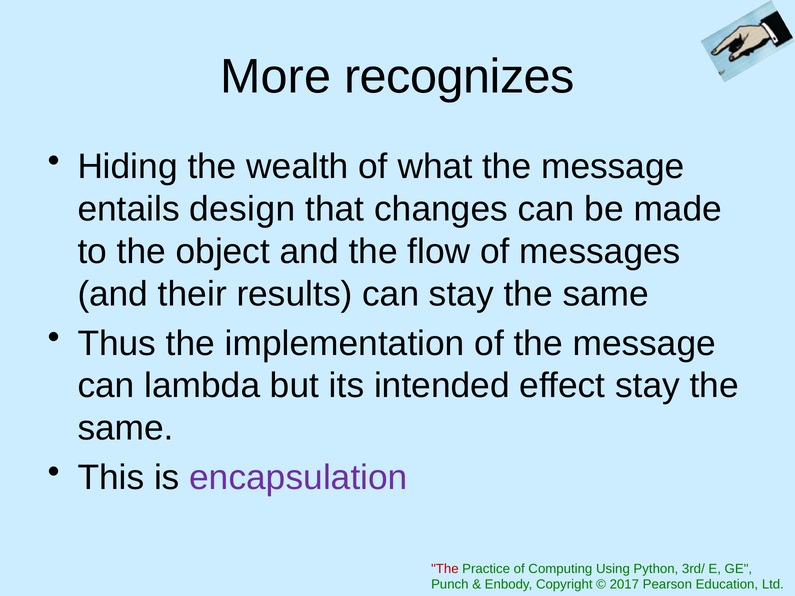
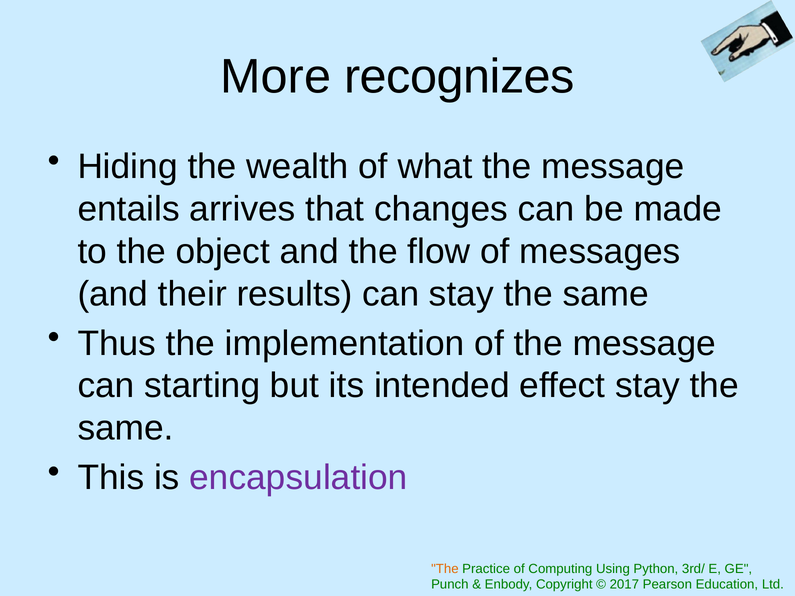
design: design -> arrives (242, 209)
lambda: lambda -> starting (202, 386)
The colour: red -> orange (445, 569)
